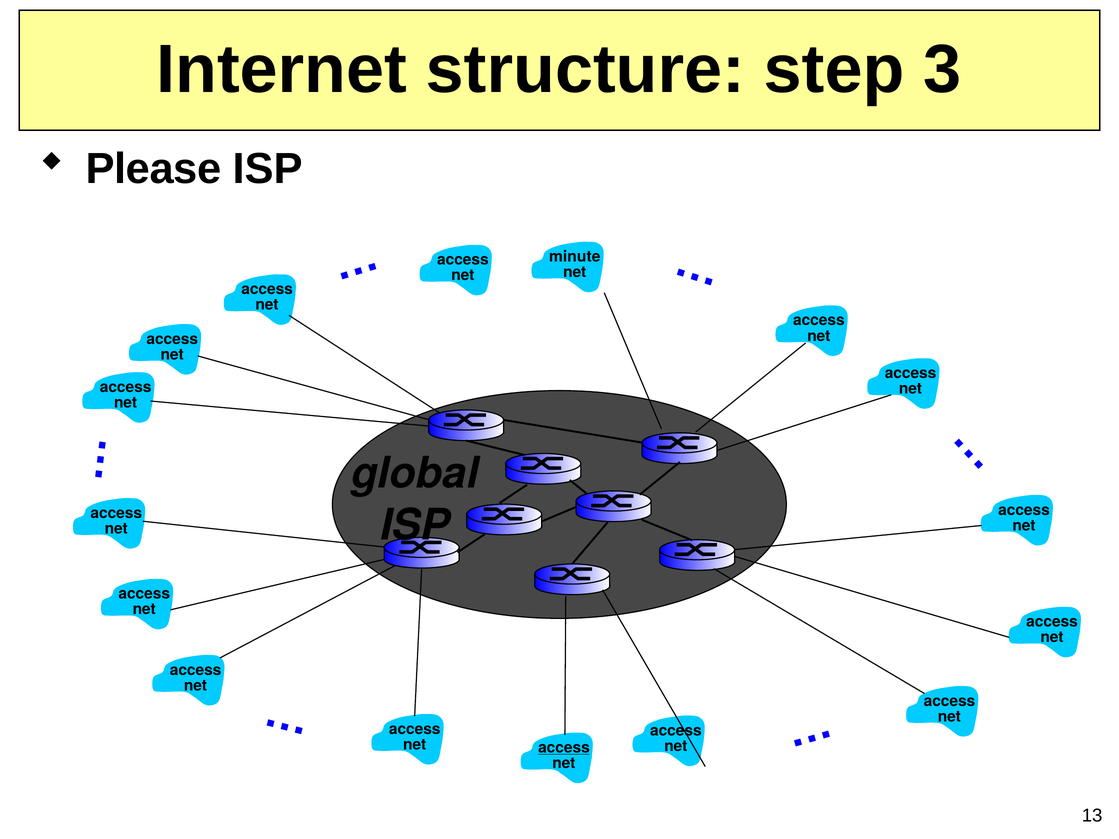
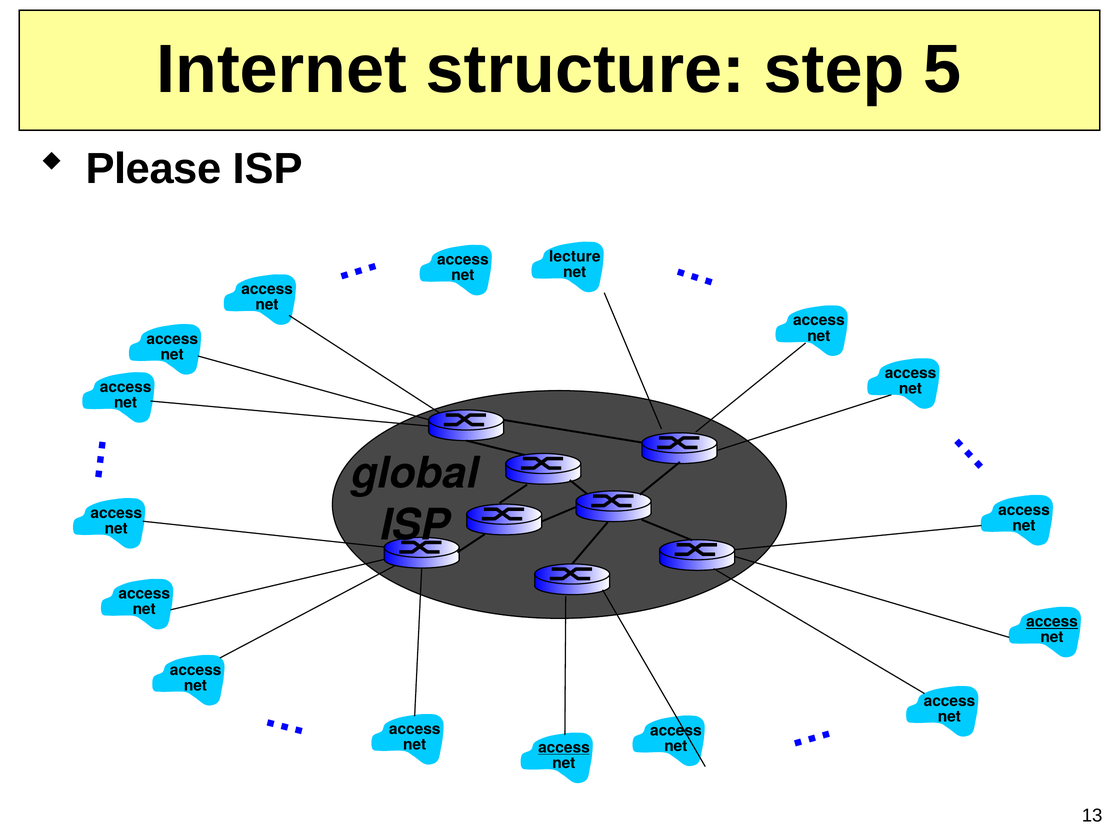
3: 3 -> 5 (942, 70)
minute: minute -> lecture (575, 257)
access underline: none -> present (1052, 622)
